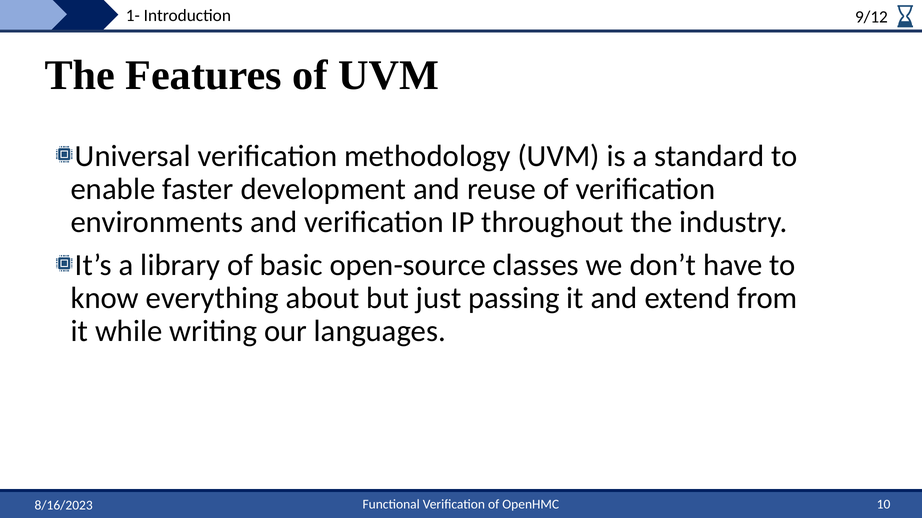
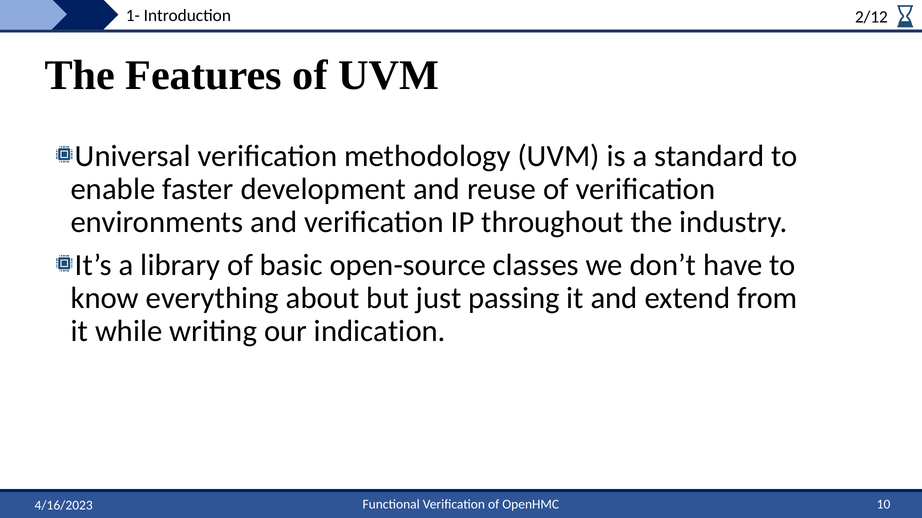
9/12: 9/12 -> 2/12 (871, 17)
languages: languages -> indication (380, 332)
8/16/2023: 8/16/2023 -> 4/16/2023 (64, 506)
